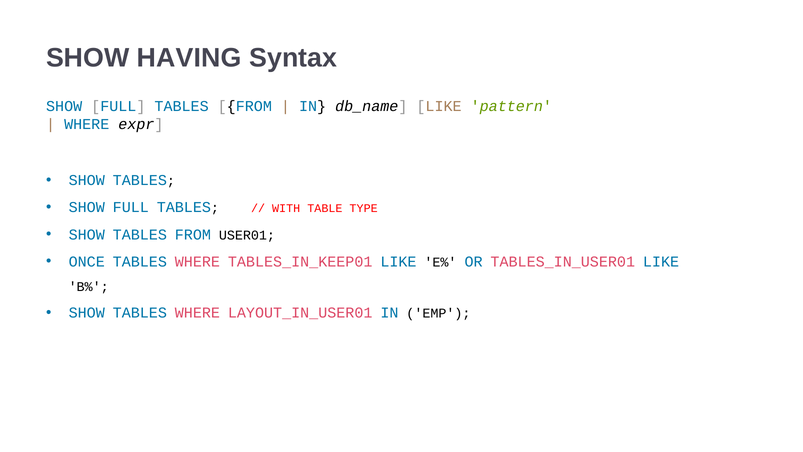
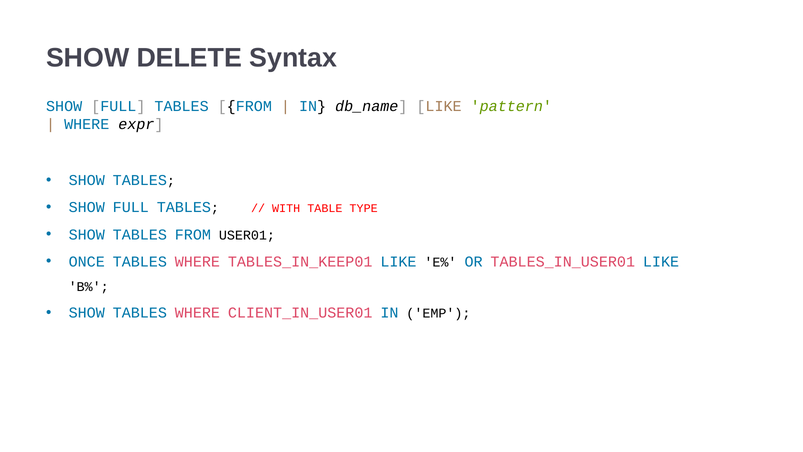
HAVING: HAVING -> DELETE (189, 58)
LAYOUT_IN_USER01: LAYOUT_IN_USER01 -> CLIENT_IN_USER01 (300, 313)
